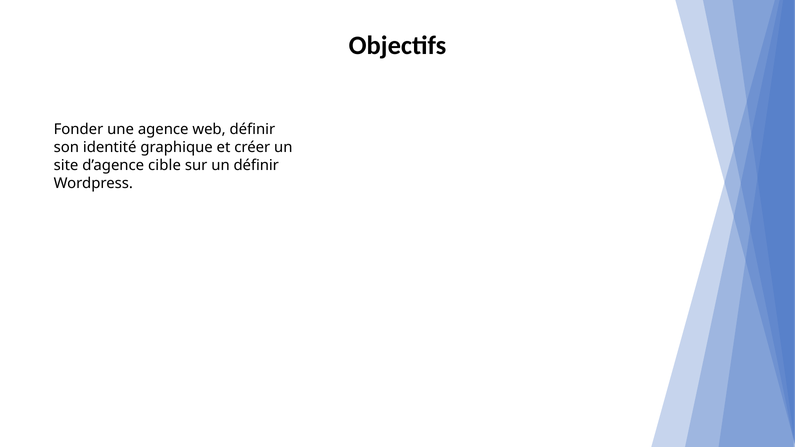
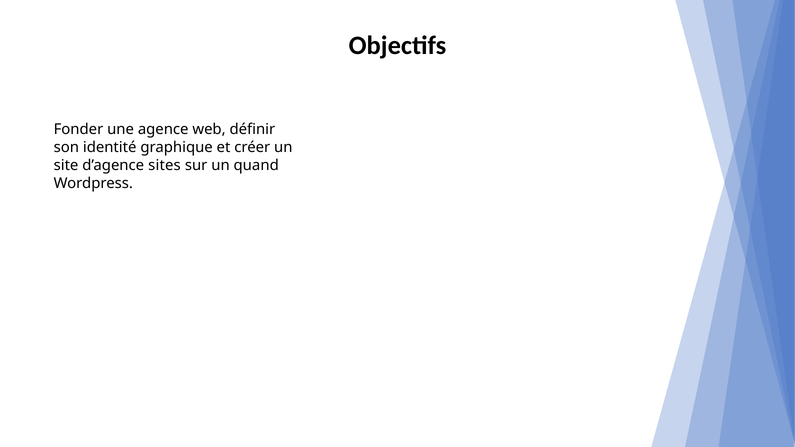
cible: cible -> sites (164, 165)
un définir: définir -> quand (256, 165)
